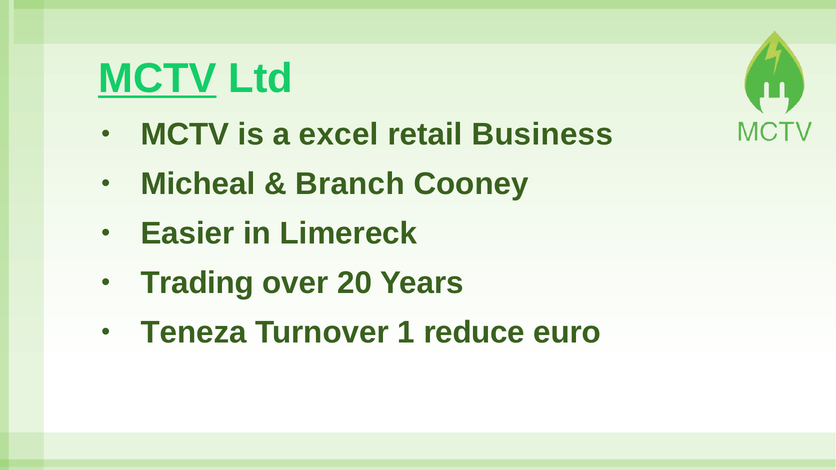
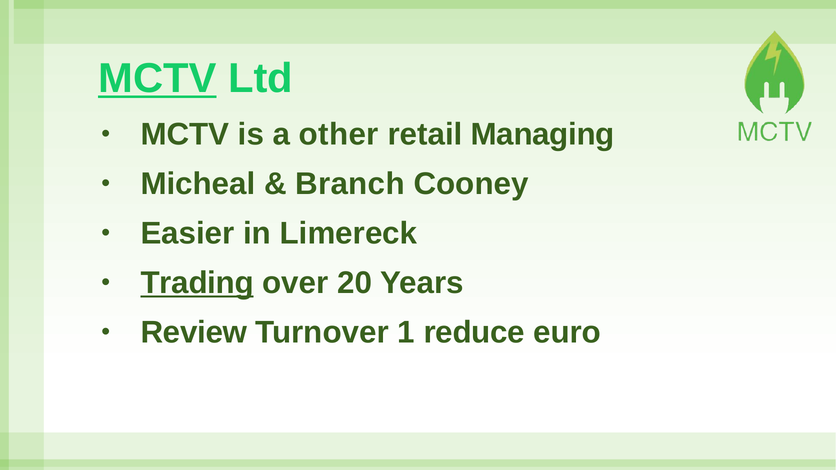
excel: excel -> other (339, 135)
Business: Business -> Managing (543, 135)
Trading underline: none -> present (197, 283)
Teneza: Teneza -> Review (194, 333)
